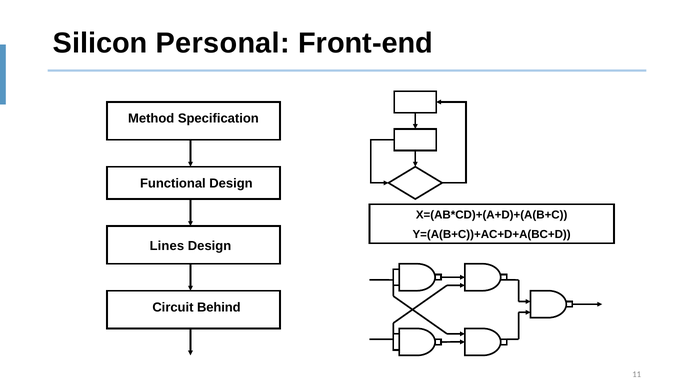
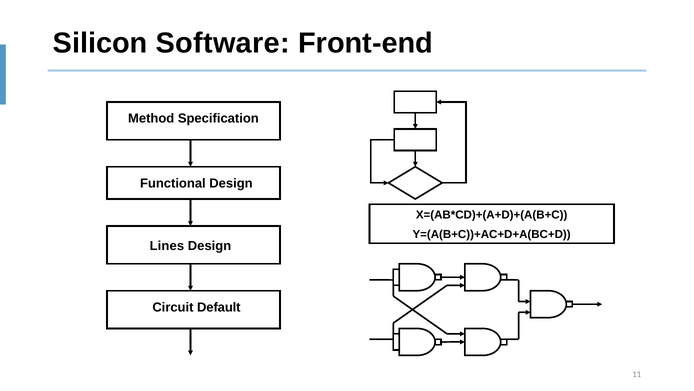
Personal: Personal -> Software (223, 43)
Behind: Behind -> Default (219, 307)
